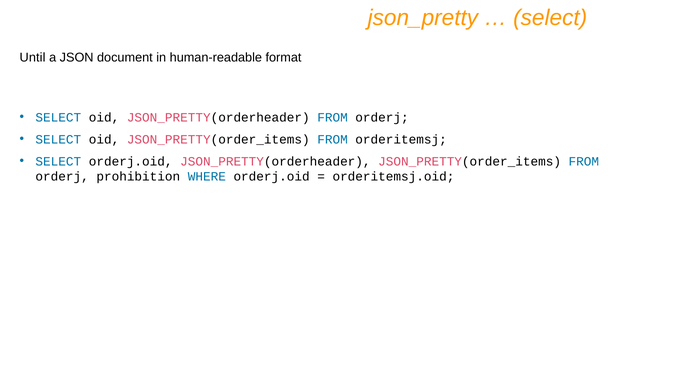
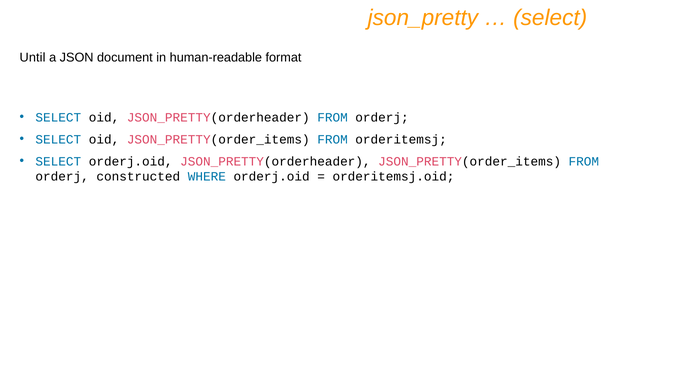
prohibition: prohibition -> constructed (138, 177)
